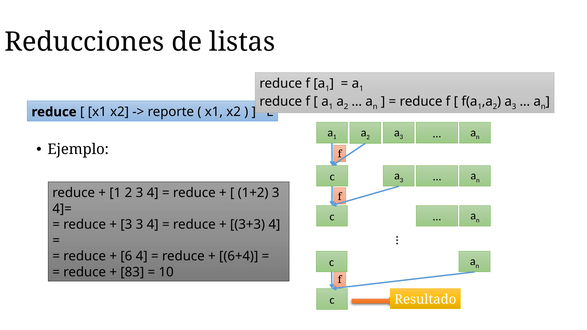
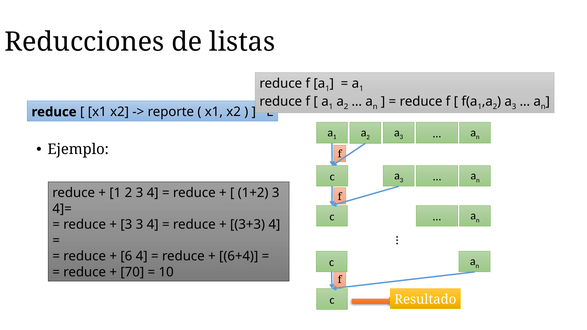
83: 83 -> 70 (132, 272)
